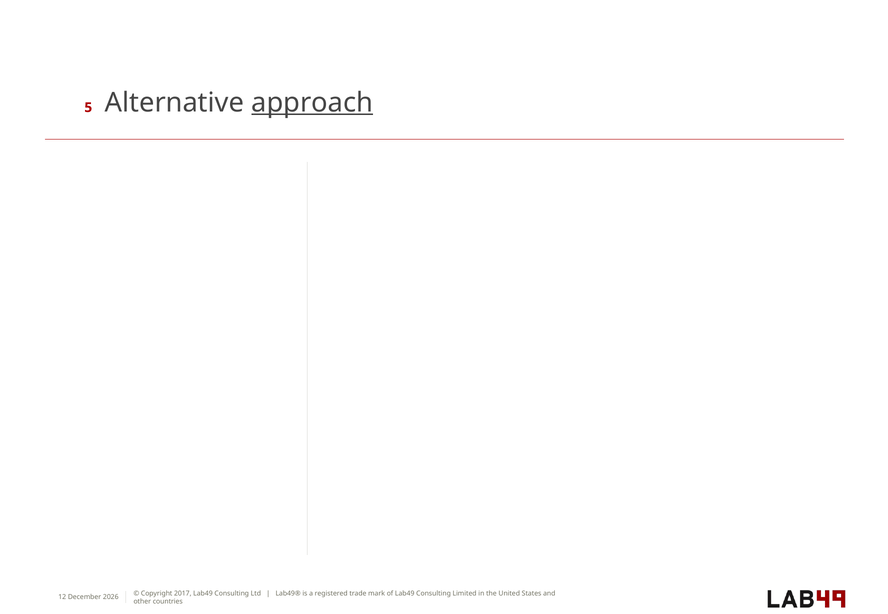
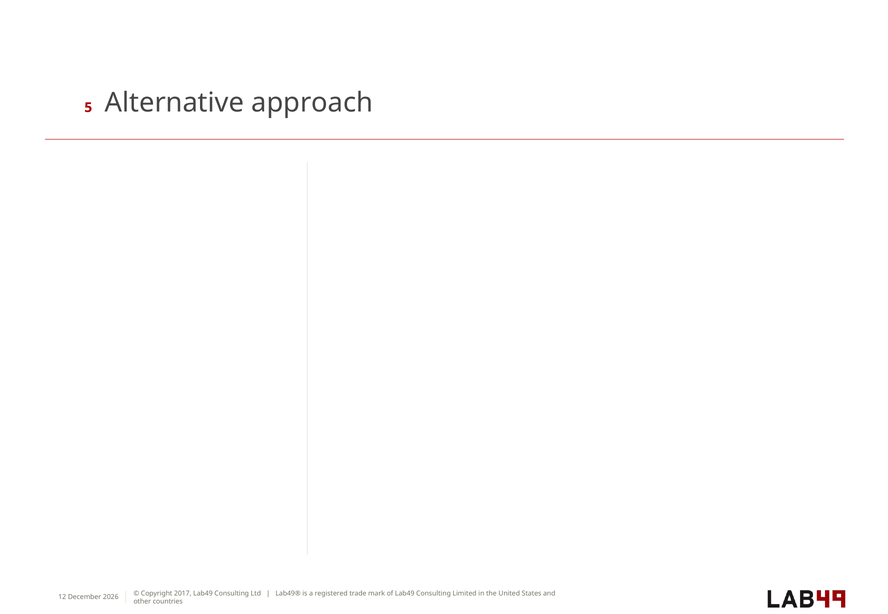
approach underline: present -> none (312, 103)
